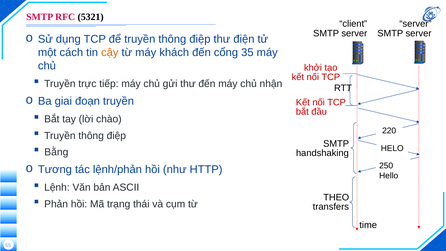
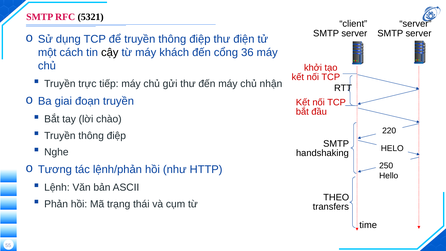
cậy colour: orange -> black (110, 52)
35: 35 -> 36 (247, 52)
Bằng: Bằng -> Nghe (56, 152)
